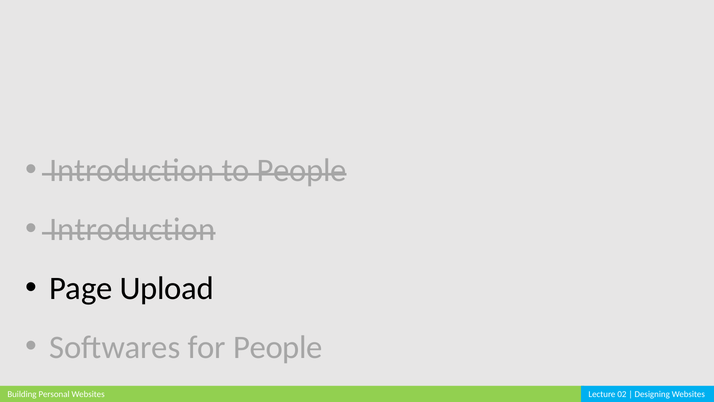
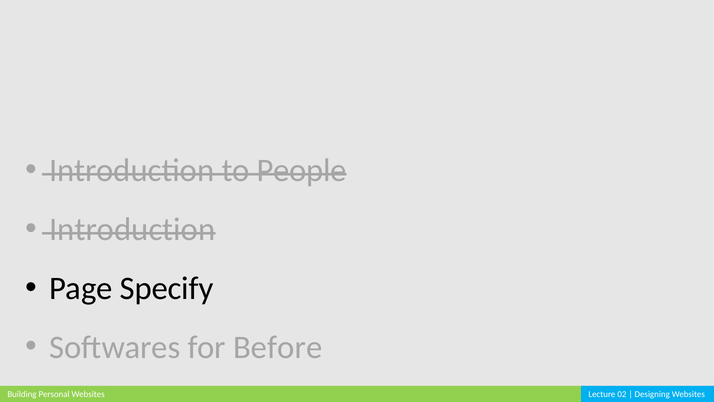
Upload: Upload -> Specify (167, 288)
for People: People -> Before (278, 347)
